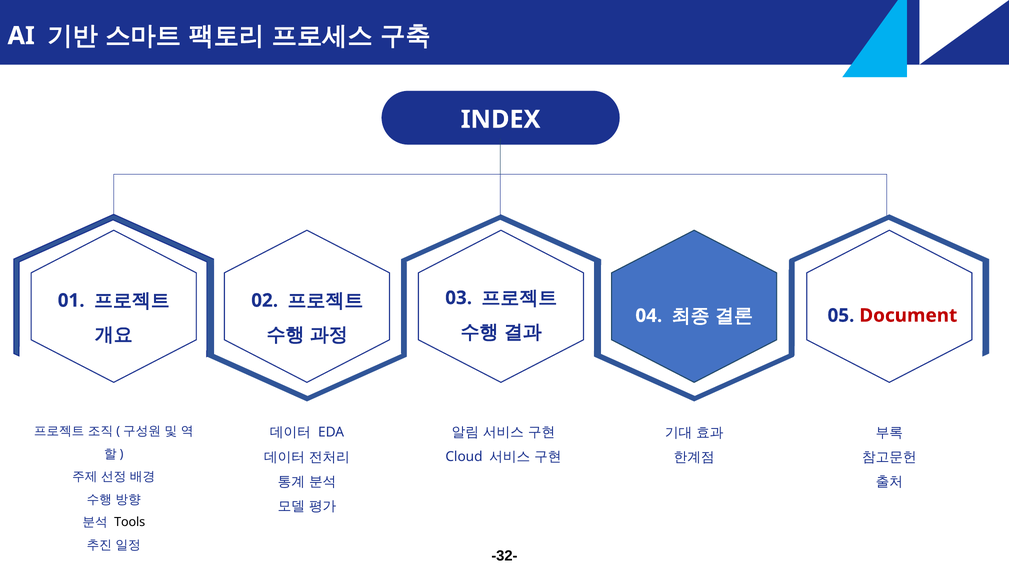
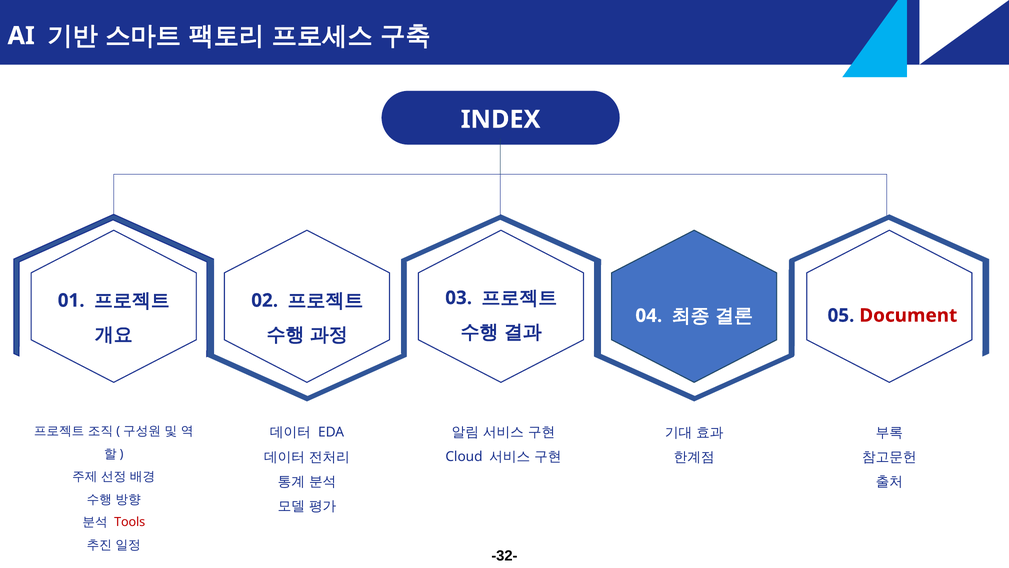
Tools colour: black -> red (130, 522)
